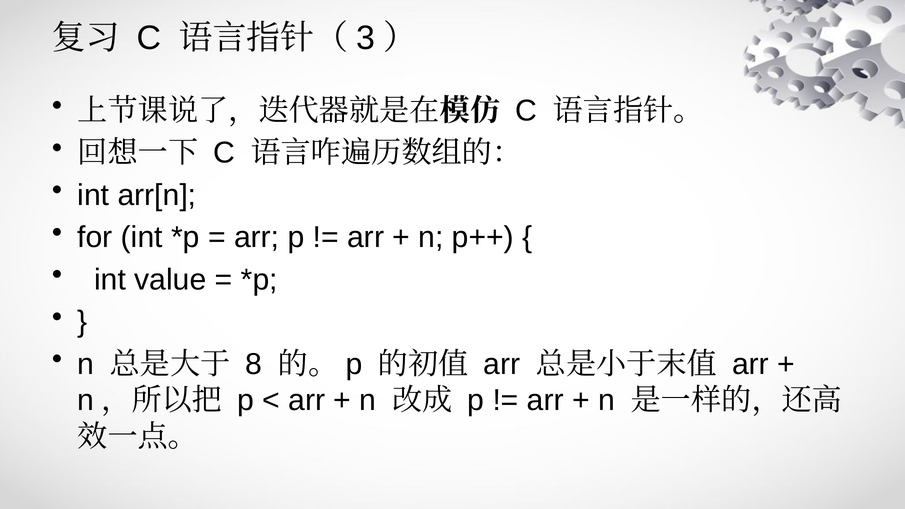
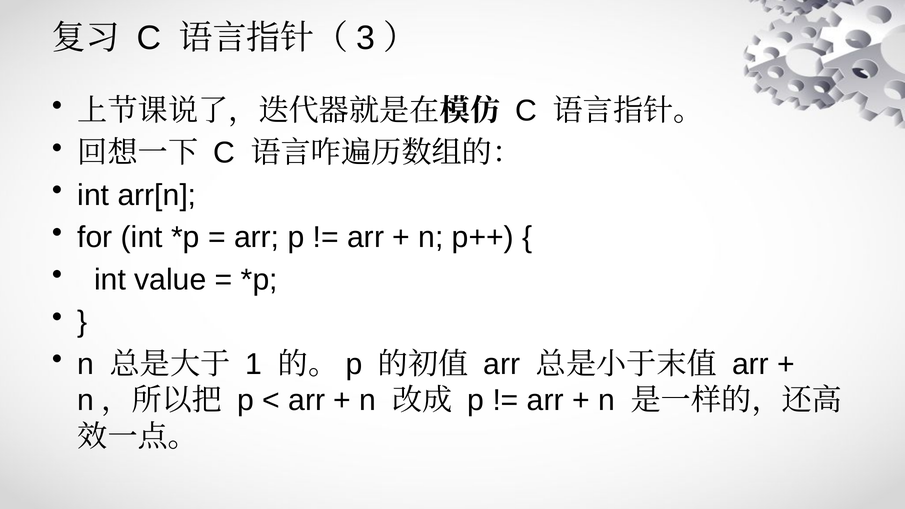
8: 8 -> 1 (254, 364)
